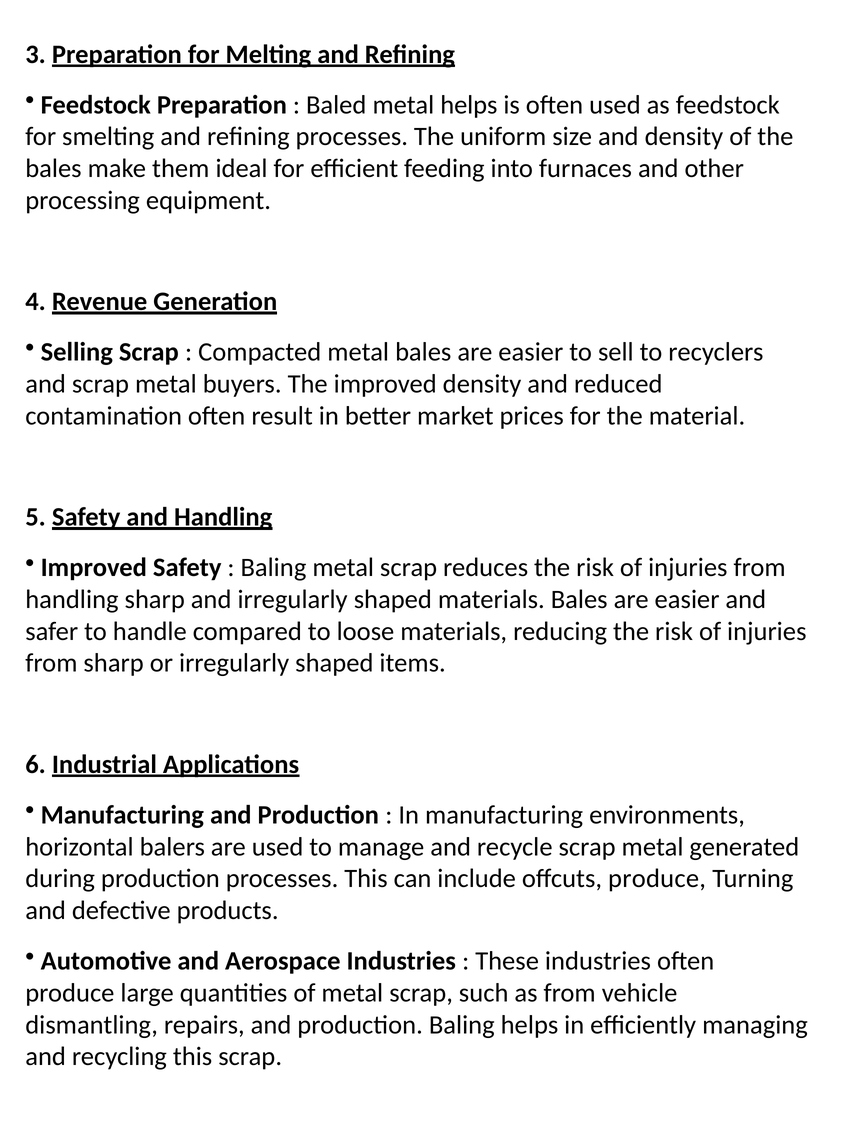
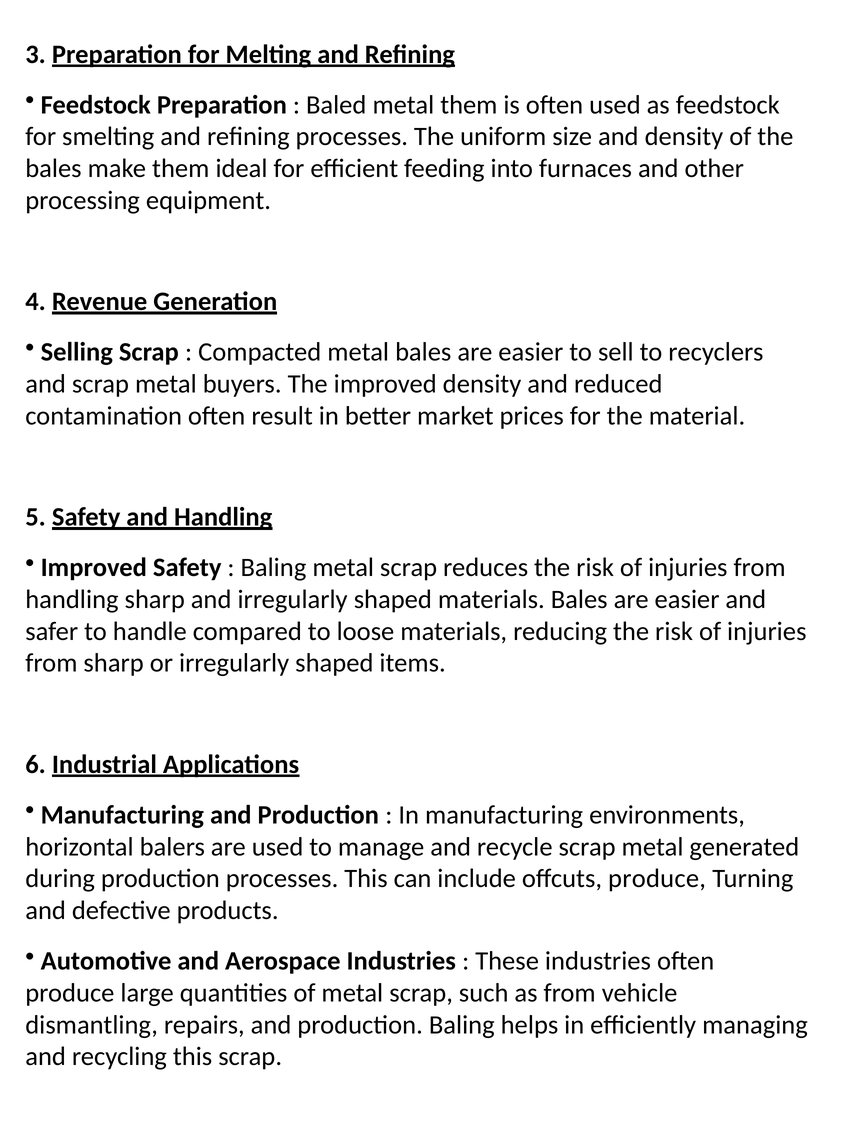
metal helps: helps -> them (469, 105)
